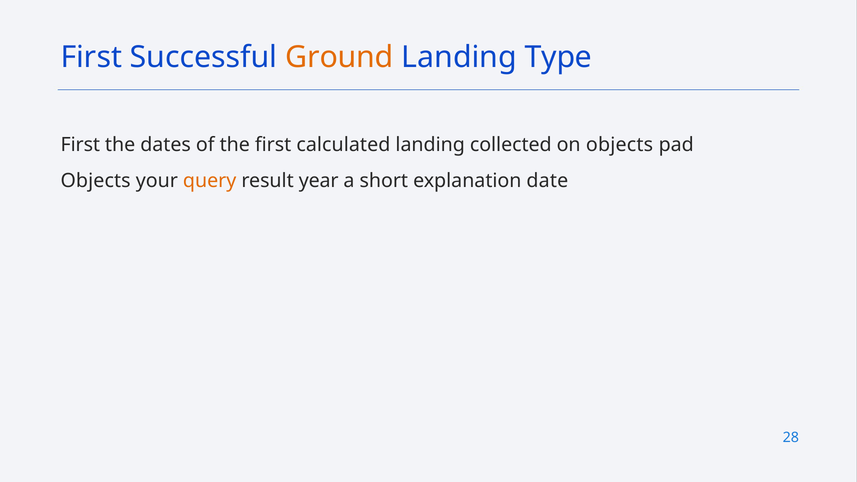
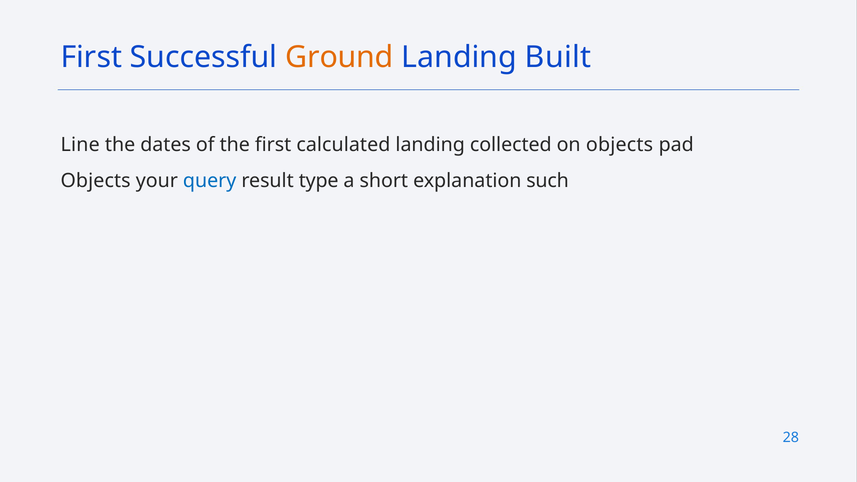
Type: Type -> Built (558, 57)
First: First -> Line (80, 145)
query colour: orange -> blue (210, 181)
year: year -> type (319, 181)
date: date -> such (548, 181)
